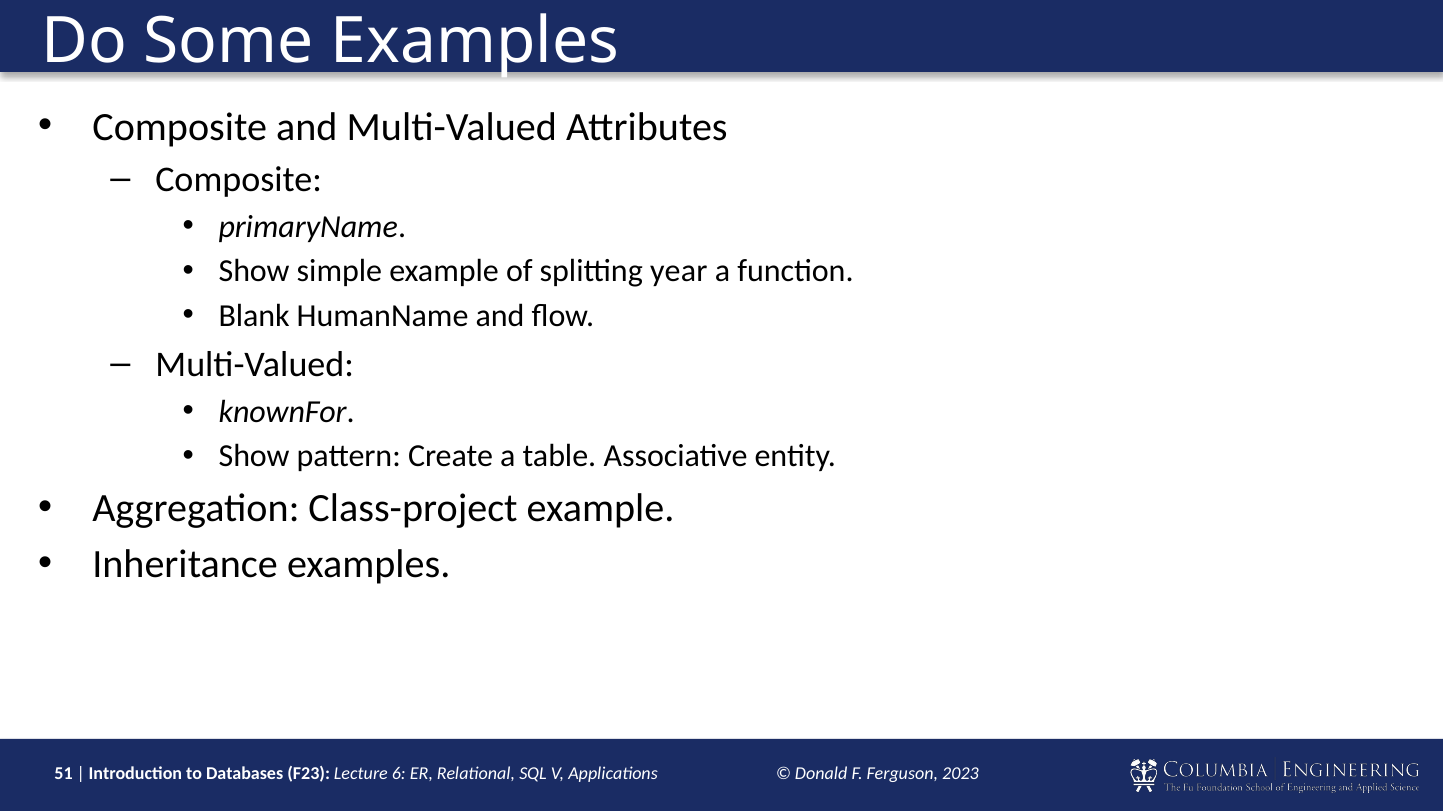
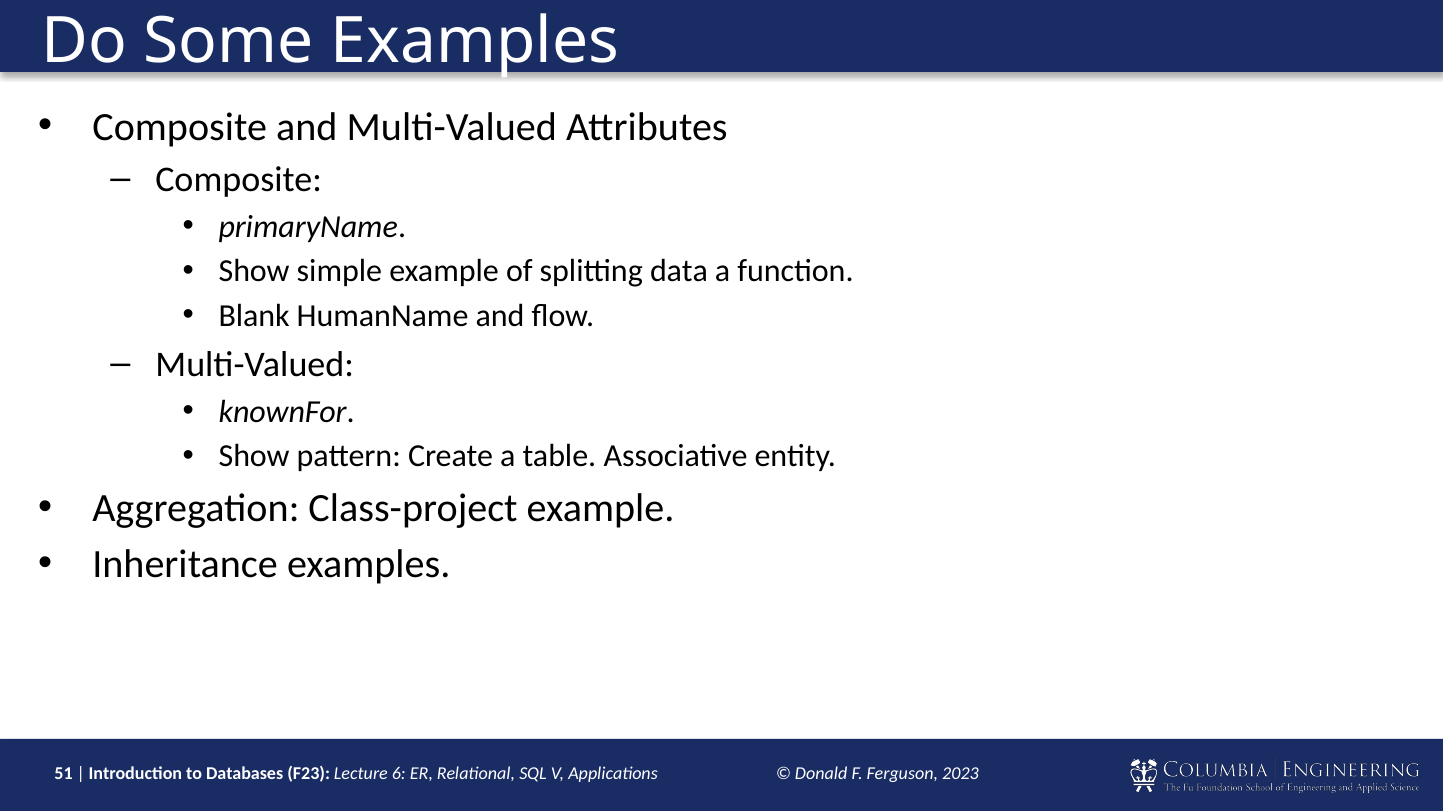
year: year -> data (679, 272)
